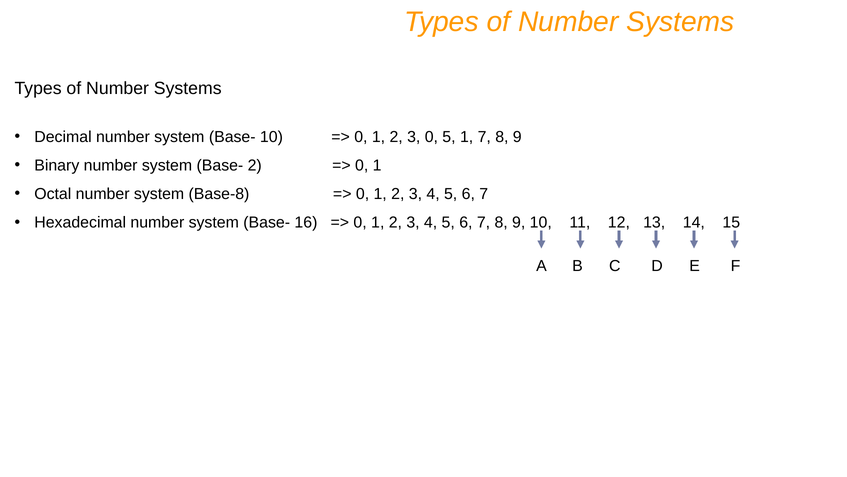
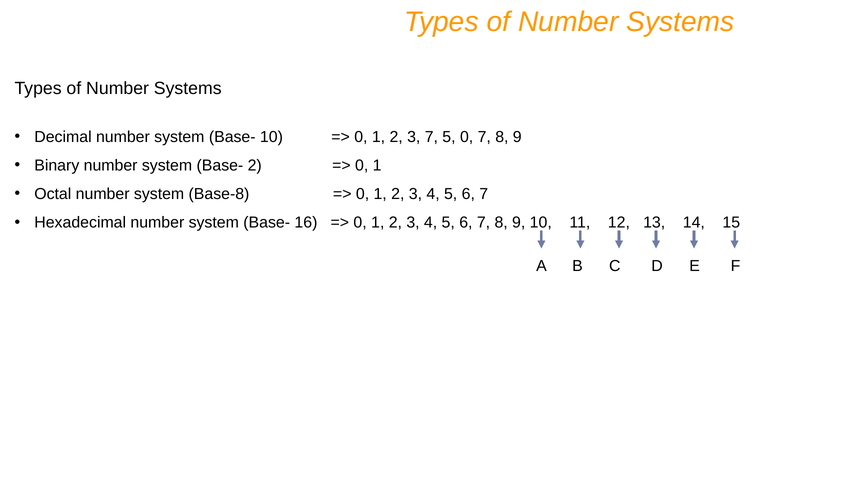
3 0: 0 -> 7 (431, 137)
5 1: 1 -> 0 (467, 137)
